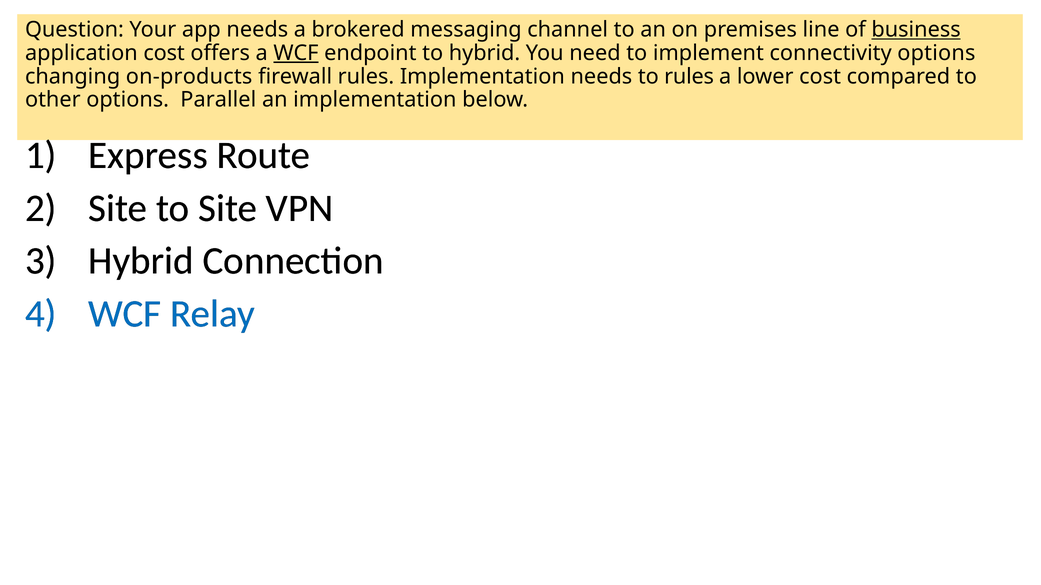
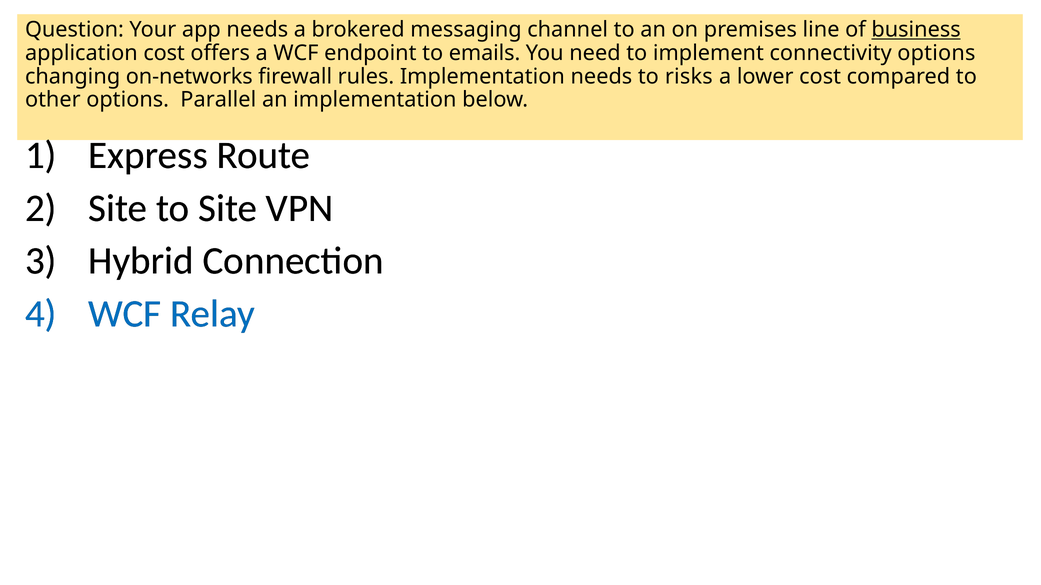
WCF underline: present -> none (296, 53)
to hybrid: hybrid -> emails (485, 53)
on-products: on-products -> on-networks (189, 77)
to rules: rules -> risks (689, 77)
